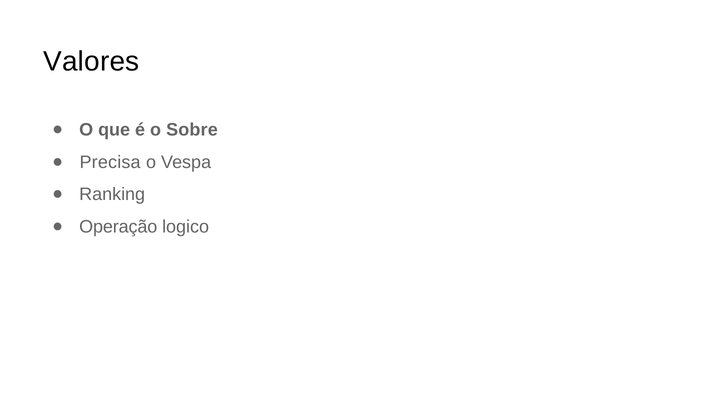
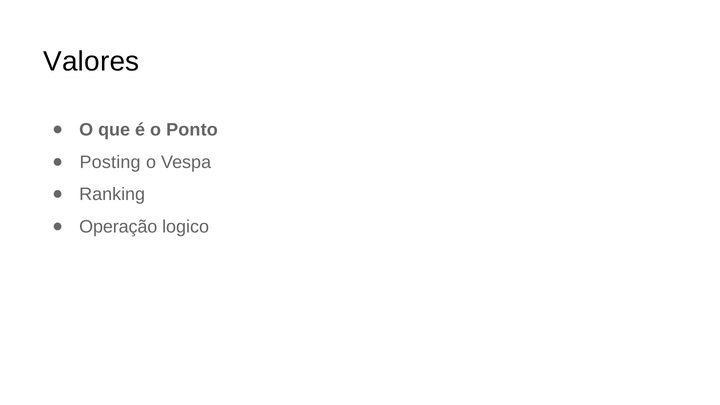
Sobre: Sobre -> Ponto (192, 130)
Precisa: Precisa -> Posting (110, 162)
